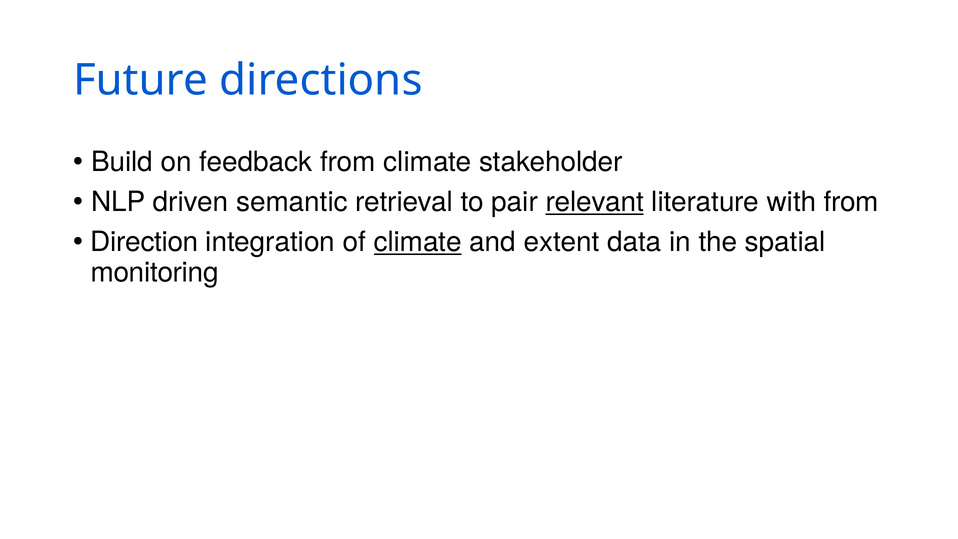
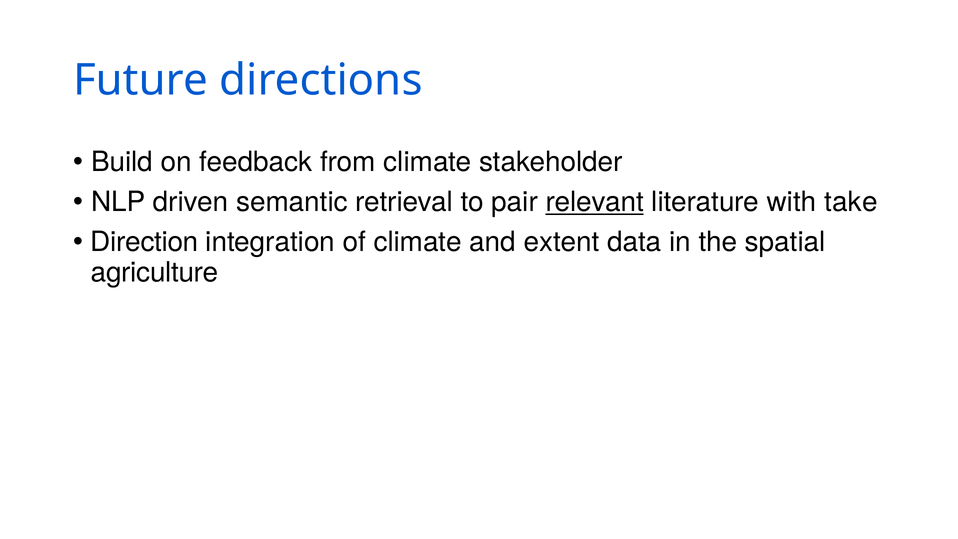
with from: from -> take (851, 202)
climate underline: present -> none (418, 242)
monitoring: monitoring -> agriculture (155, 272)
